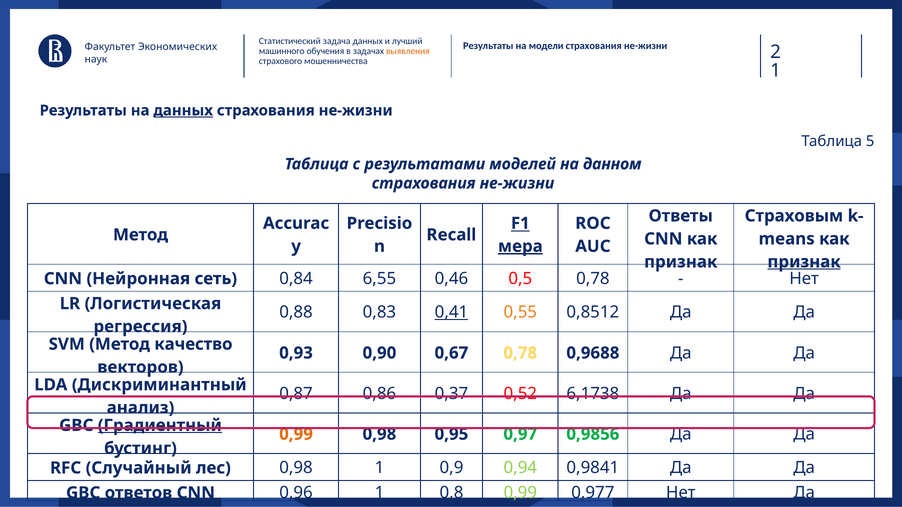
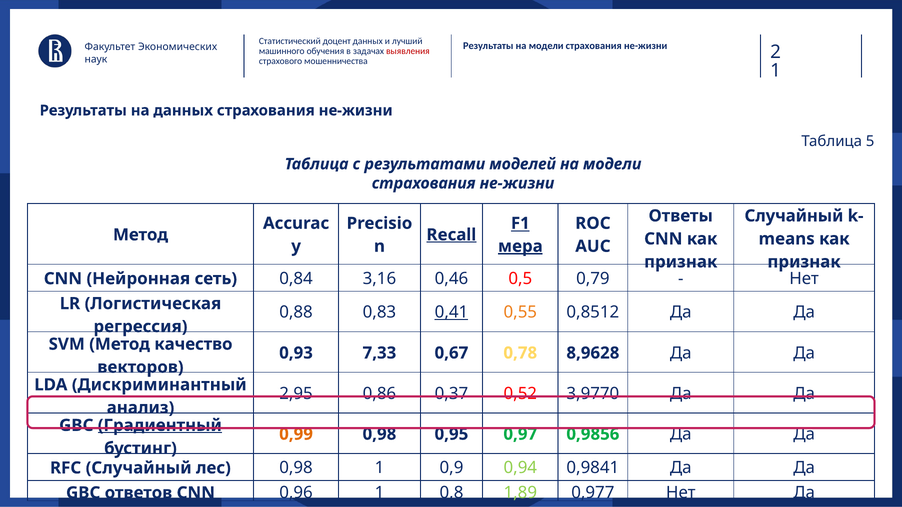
задача: задача -> доцент (337, 41)
выявления colour: orange -> red (408, 51)
данных underline: present -> none (183, 111)
моделей на данном: данном -> модели (612, 164)
Страховым: Страховым -> Случайный (794, 216)
Recall underline: none -> present (451, 235)
признак underline: present -> none (804, 262)
6,55: 6,55 -> 3,16 (379, 279)
0,5 0,78: 0,78 -> 0,79 (593, 279)
0,90: 0,90 -> 7,33 (379, 353)
0,9688: 0,9688 -> 8,9628 (593, 353)
0,87: 0,87 -> 2,95 (296, 394)
6,1738: 6,1738 -> 3,9770 (593, 394)
0,8 0,99: 0,99 -> 1,89 (520, 493)
